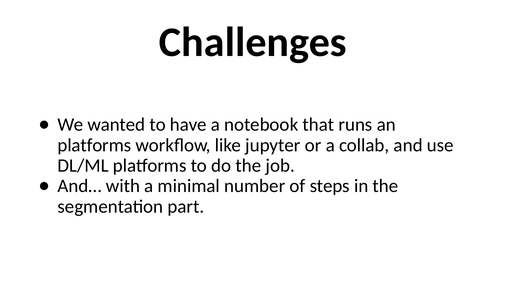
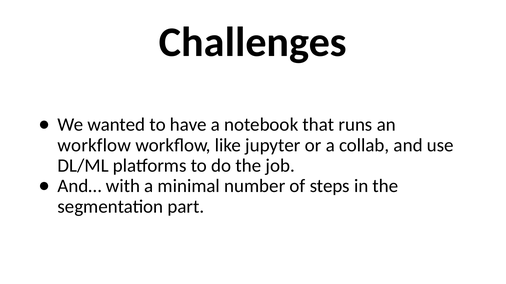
platforms: platforms -> workflow (94, 145)
